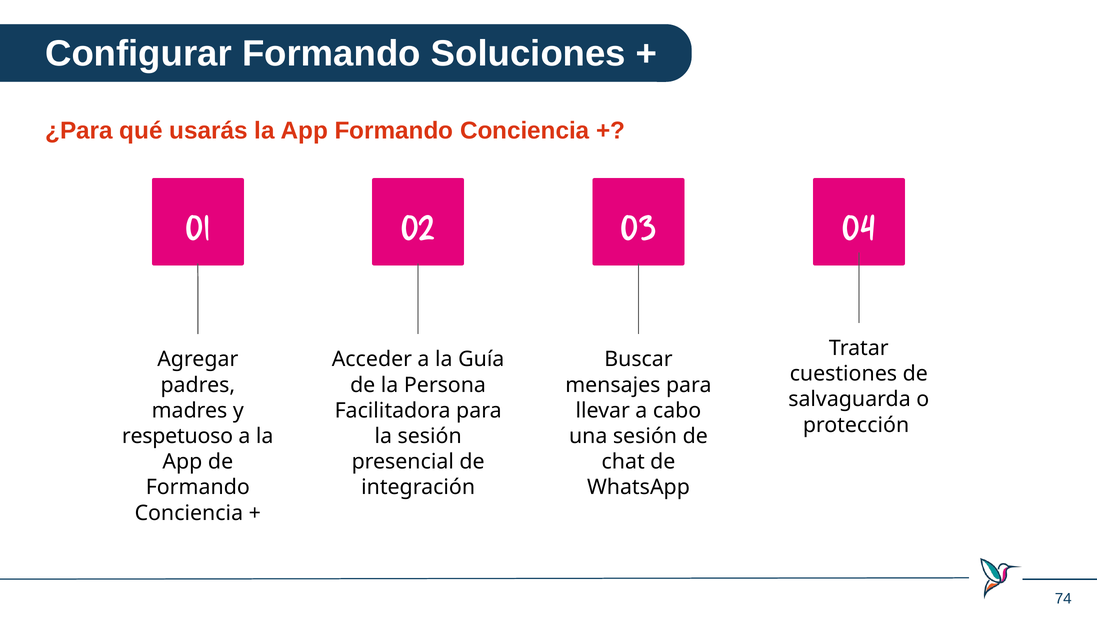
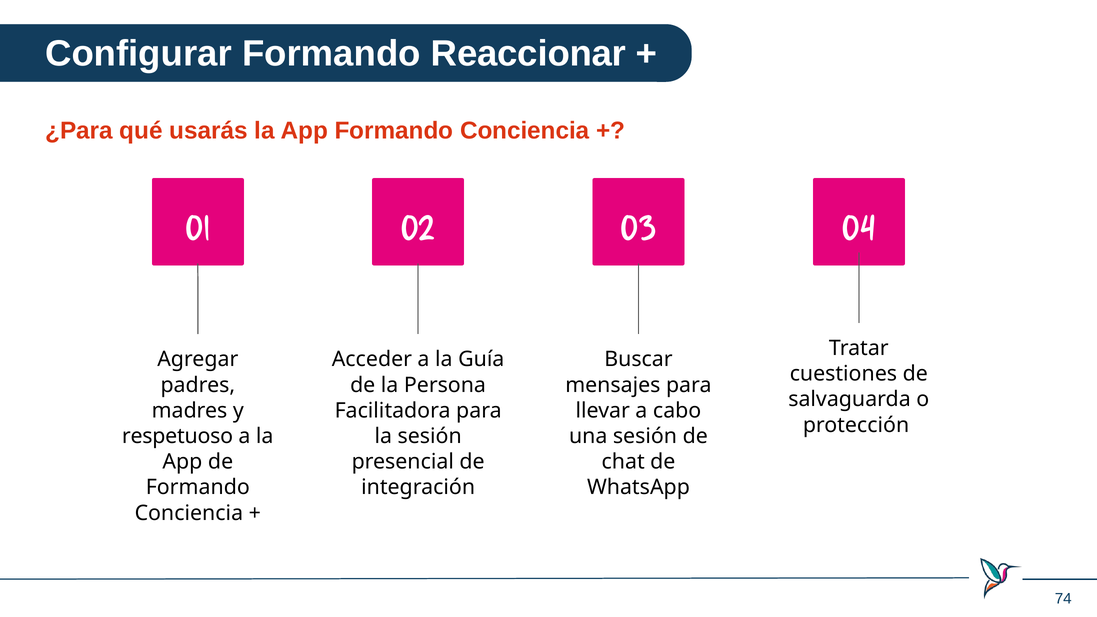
Soluciones: Soluciones -> Reaccionar (528, 54)
